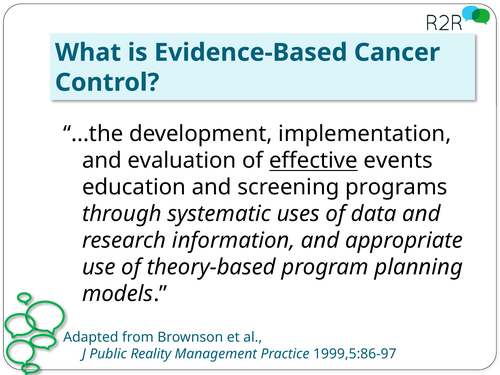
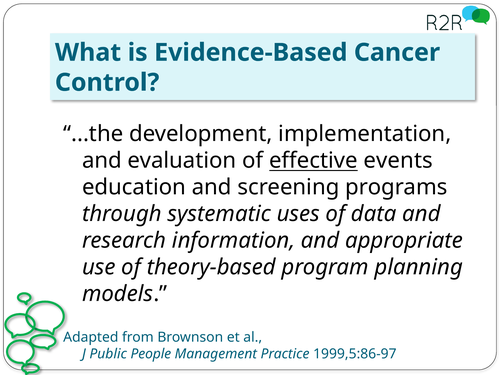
Reality: Reality -> People (151, 354)
